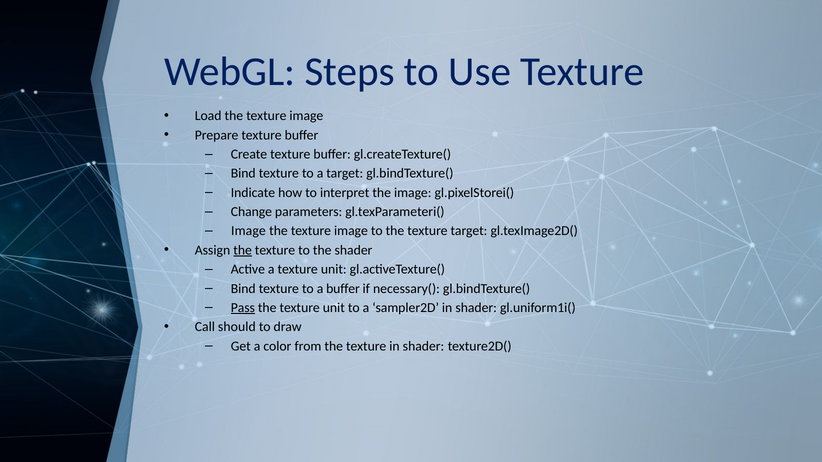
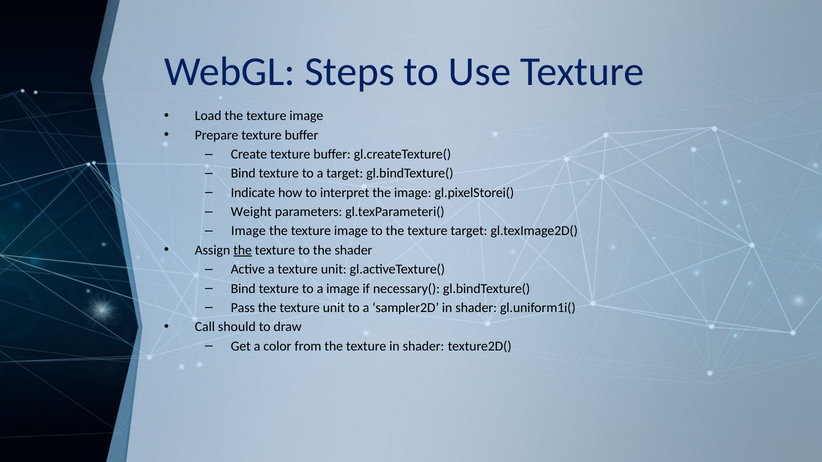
Change: Change -> Weight (251, 212)
a buffer: buffer -> image (343, 289)
Pass underline: present -> none (243, 308)
